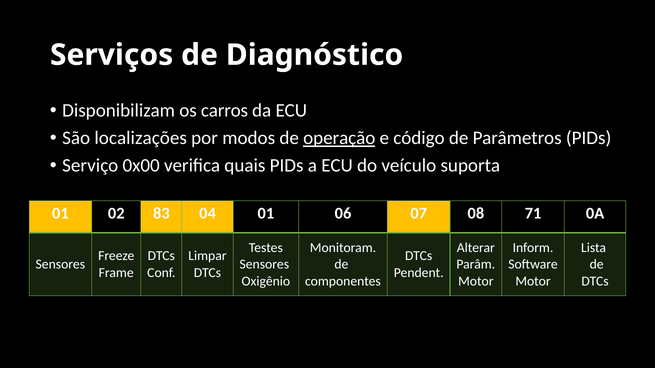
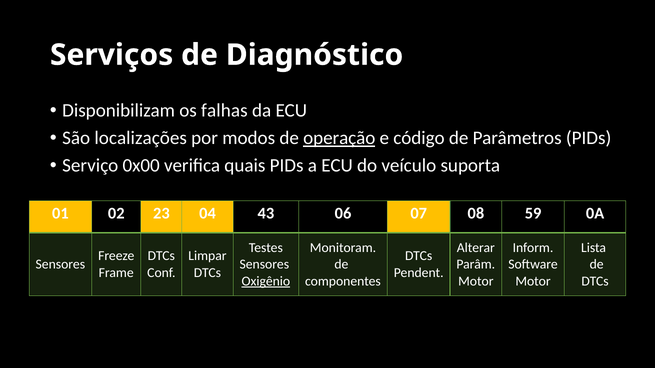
carros: carros -> falhas (224, 111)
83: 83 -> 23 (161, 214)
04 01: 01 -> 43 (266, 214)
71: 71 -> 59 (533, 214)
Oxigênio underline: none -> present (266, 281)
